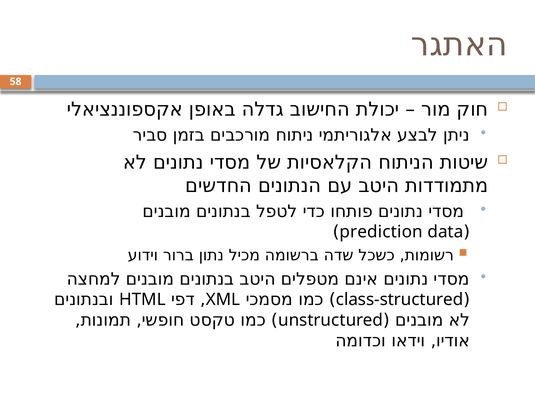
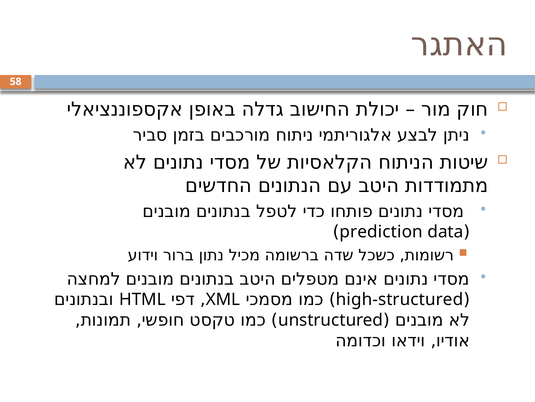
class-structured: class-structured -> high-structured (400, 299)
